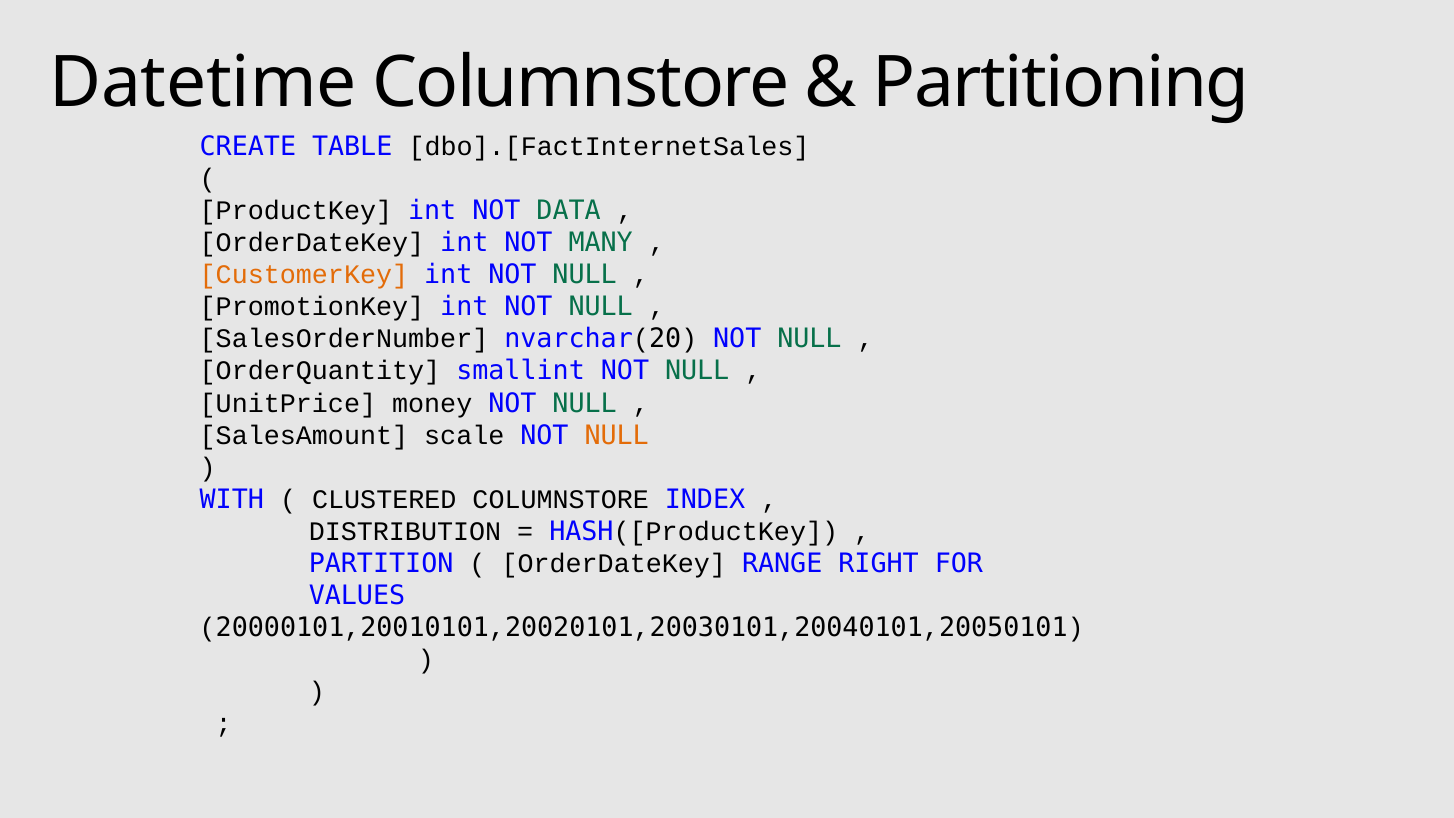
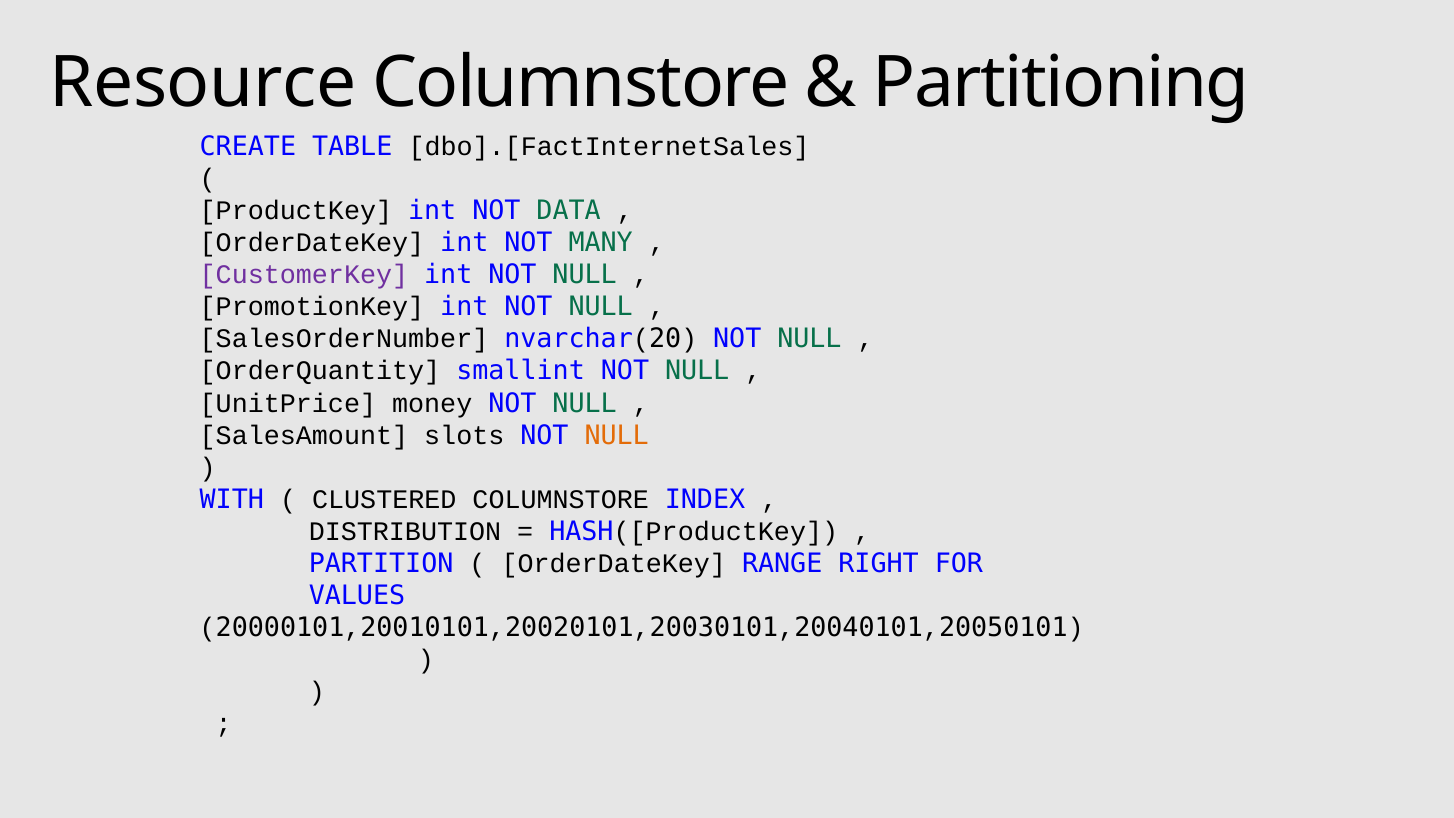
Datetime: Datetime -> Resource (203, 83)
CustomerKey colour: orange -> purple (304, 275)
scale: scale -> slots (464, 435)
